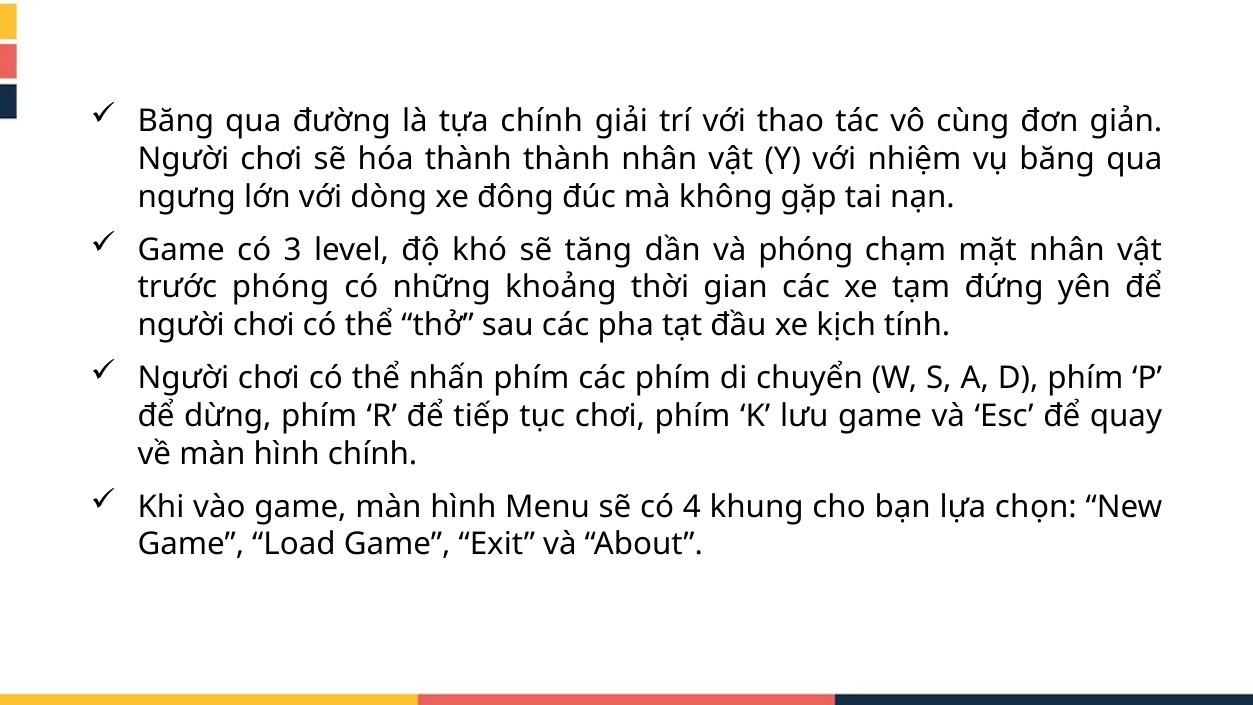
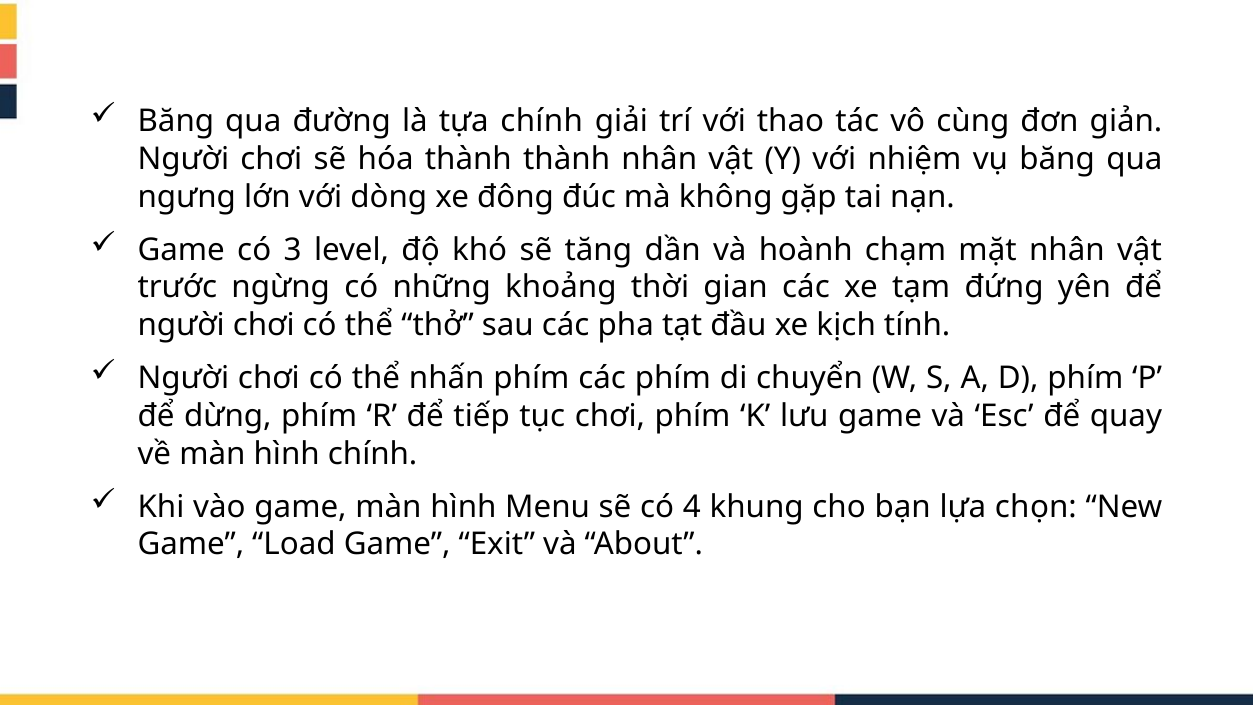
và phóng: phóng -> hoành (806, 250)
trước phóng: phóng -> ngừng (281, 288)
